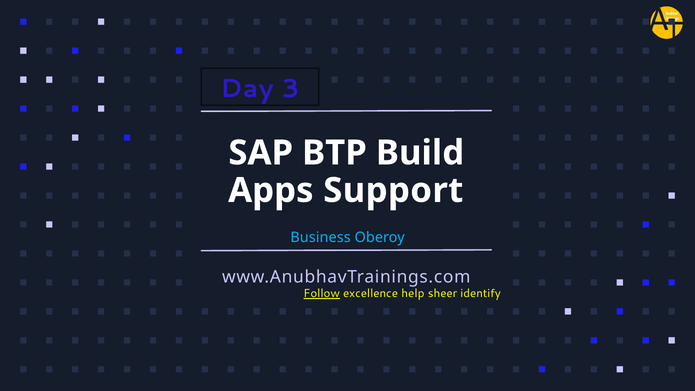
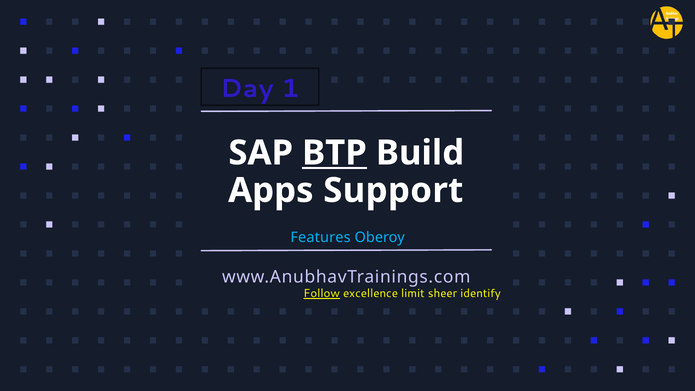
3: 3 -> 1 (290, 89)
BTP underline: none -> present (334, 153)
Business: Business -> Features (321, 237)
help: help -> limit (413, 294)
